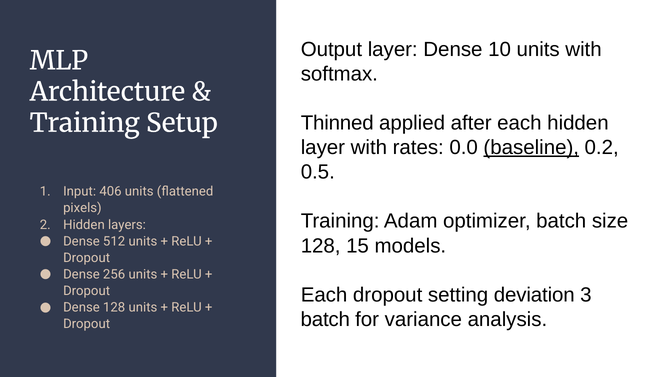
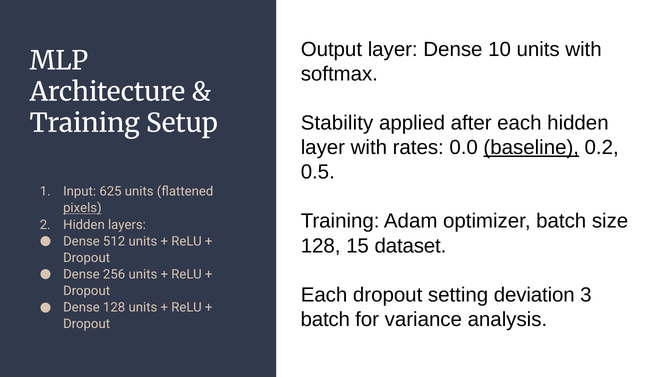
Thinned: Thinned -> Stability (337, 123)
406: 406 -> 625 (110, 192)
pixels underline: none -> present (82, 208)
models: models -> dataset (410, 246)
